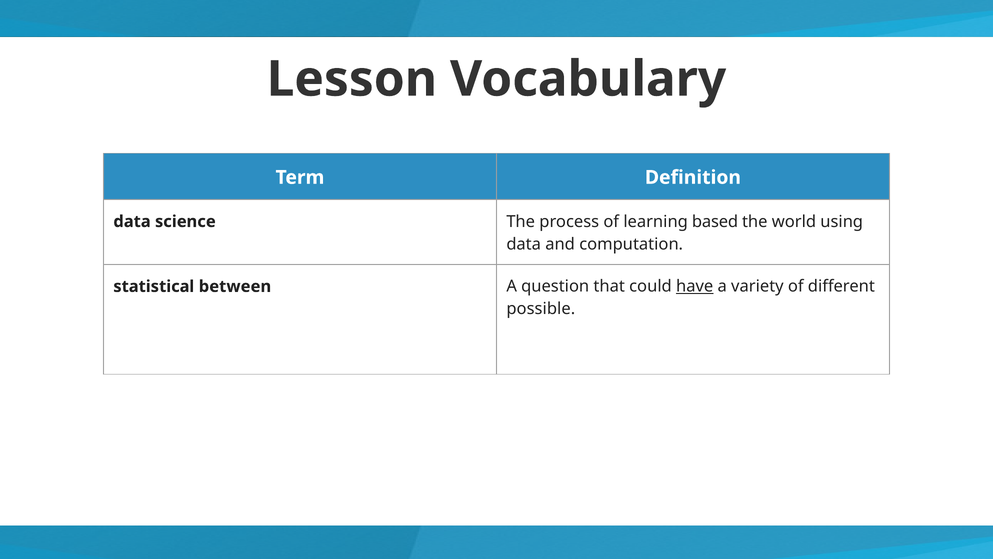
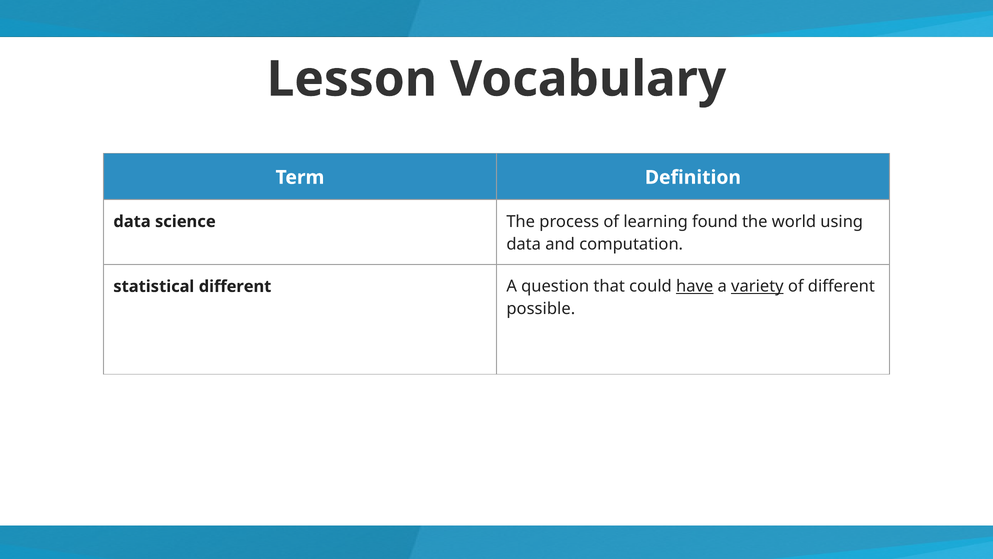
based: based -> found (715, 221)
statistical between: between -> different (235, 286)
variety underline: none -> present (757, 286)
